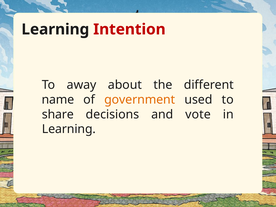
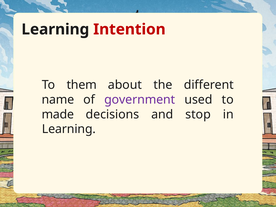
away: away -> them (82, 85)
government colour: orange -> purple (140, 100)
share: share -> made (58, 114)
vote: vote -> stop (198, 114)
